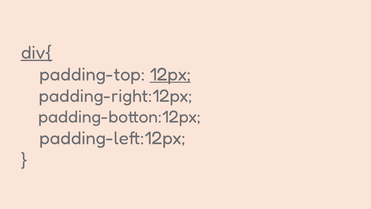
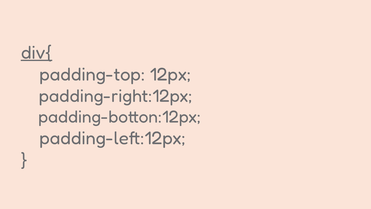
12px underline: present -> none (170, 74)
